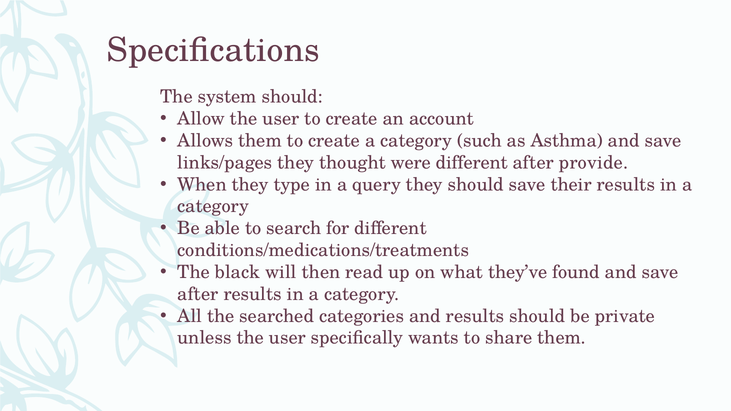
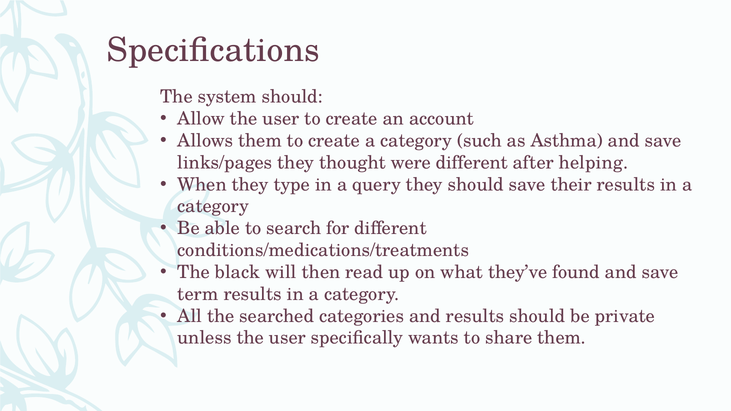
provide: provide -> helping (594, 163)
after: after -> term (198, 294)
